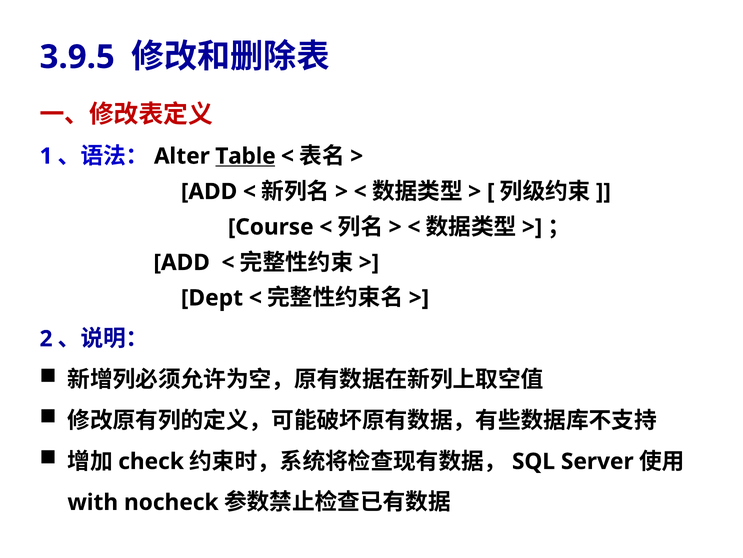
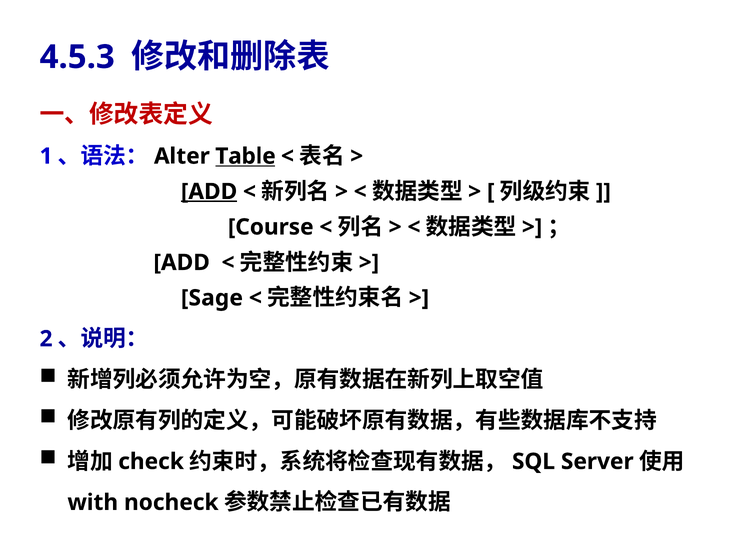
3.9.5: 3.9.5 -> 4.5.3 (77, 57)
ADD underline: none -> present (209, 191)
Dept: Dept -> Sage (212, 298)
